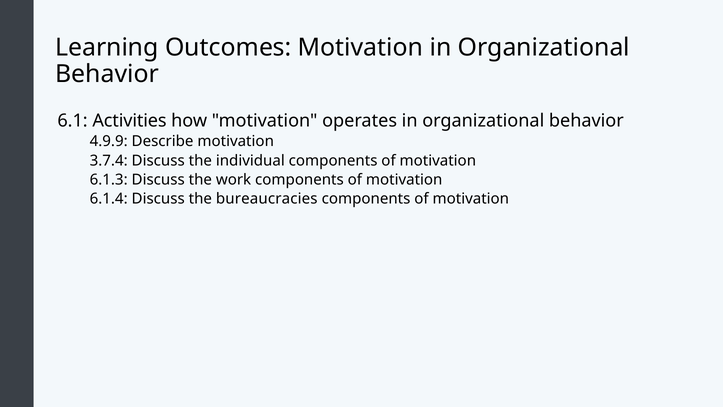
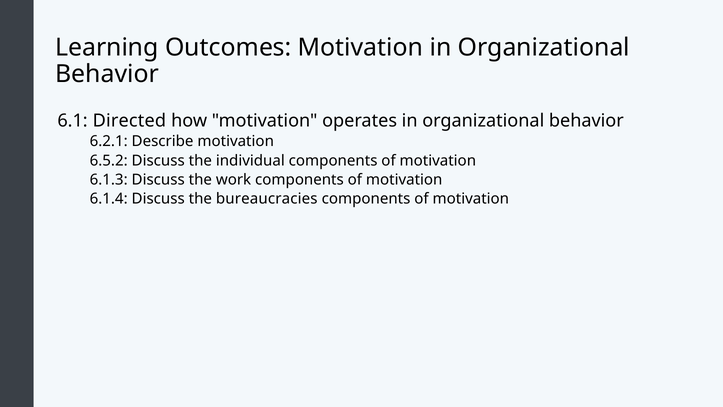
Activities: Activities -> Directed (129, 121)
4.9.9: 4.9.9 -> 6.2.1 (109, 141)
3.7.4: 3.7.4 -> 6.5.2 (109, 160)
